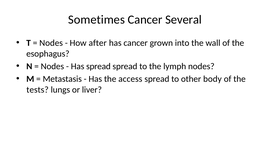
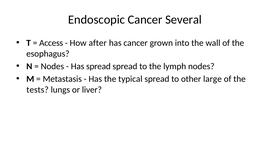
Sometimes: Sometimes -> Endoscopic (97, 20)
Nodes: Nodes -> Access (51, 43)
access: access -> typical (130, 79)
body: body -> large (212, 79)
